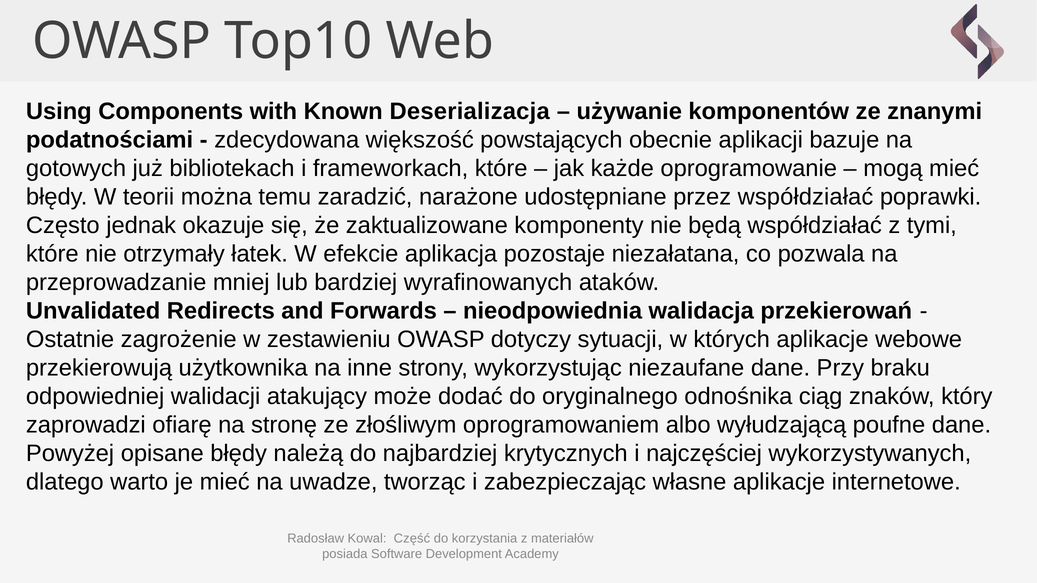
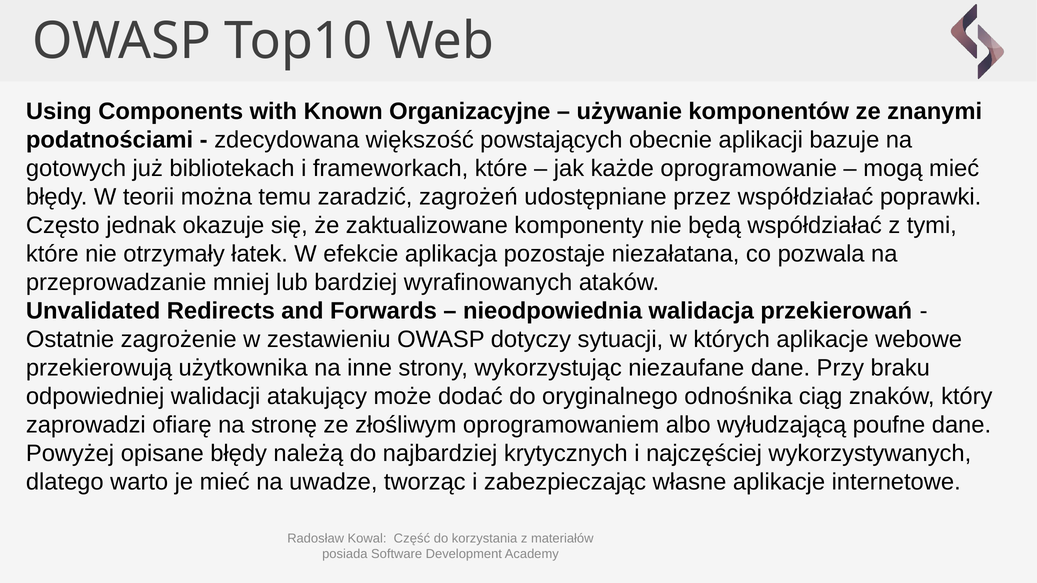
Deserializacja: Deserializacja -> Organizacyjne (470, 112)
narażone: narażone -> zagrożeń (468, 197)
